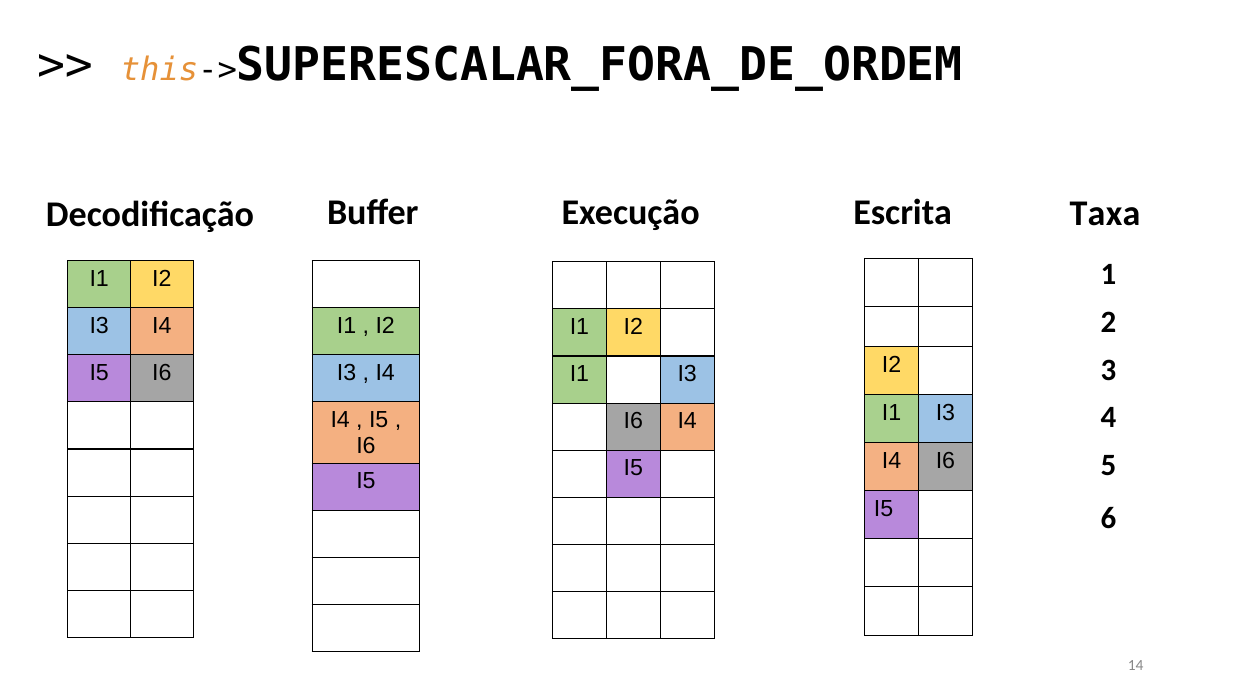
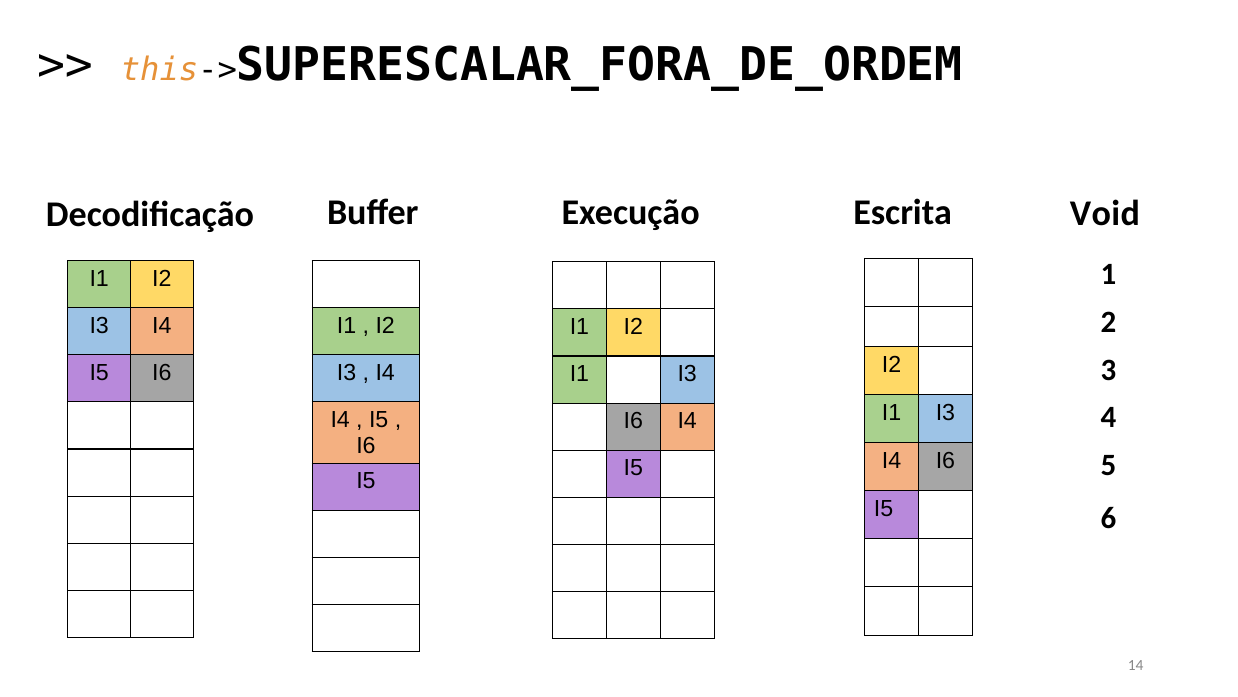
Taxa: Taxa -> Void (1105, 213)
